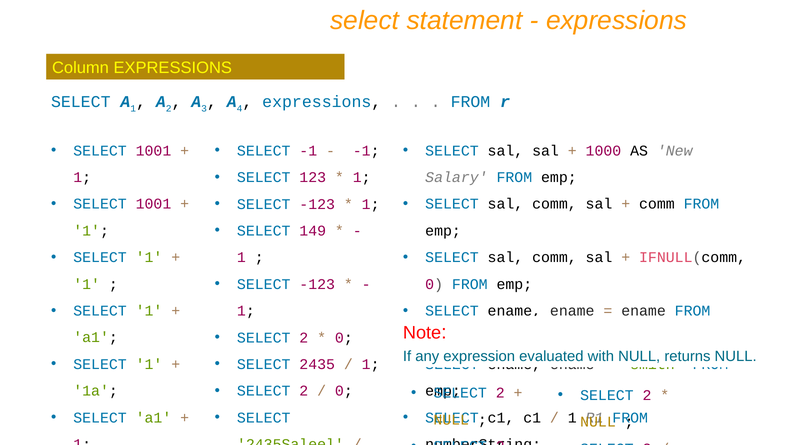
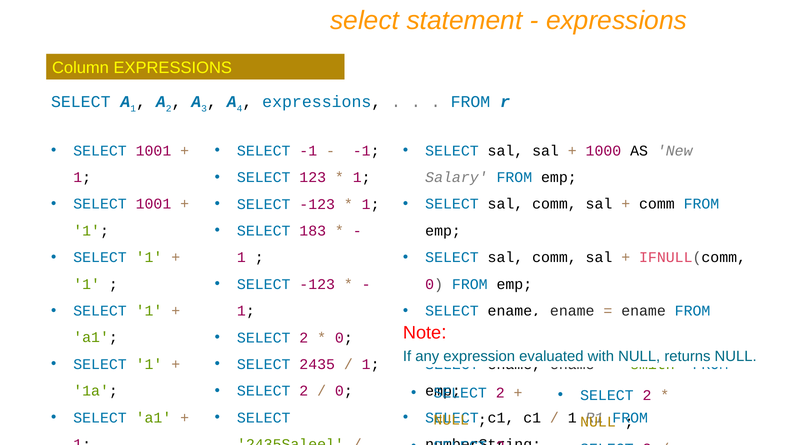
149: 149 -> 183 (313, 231)
